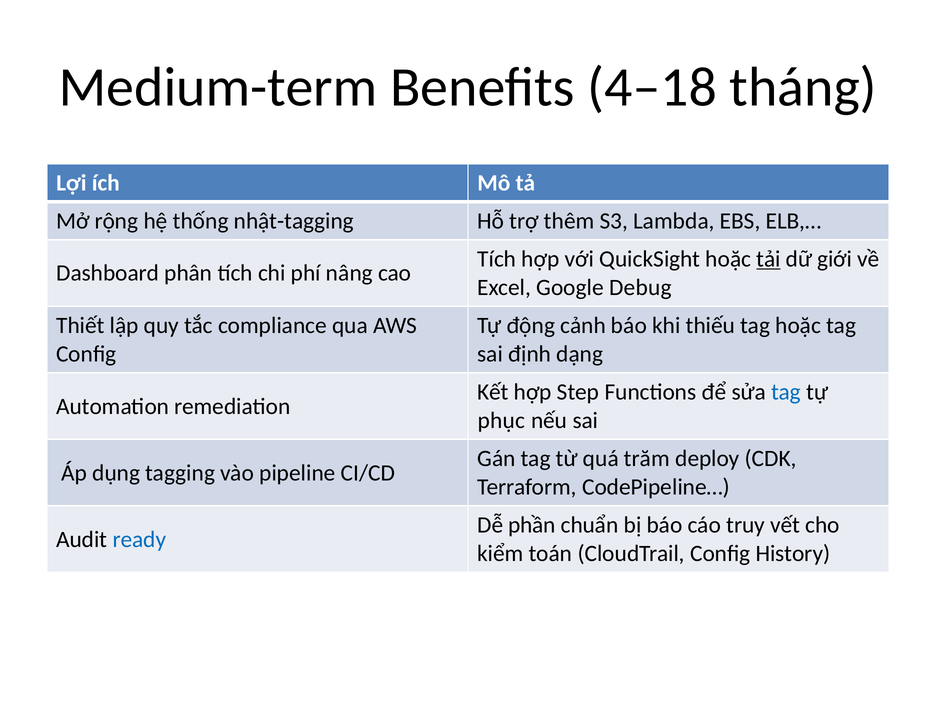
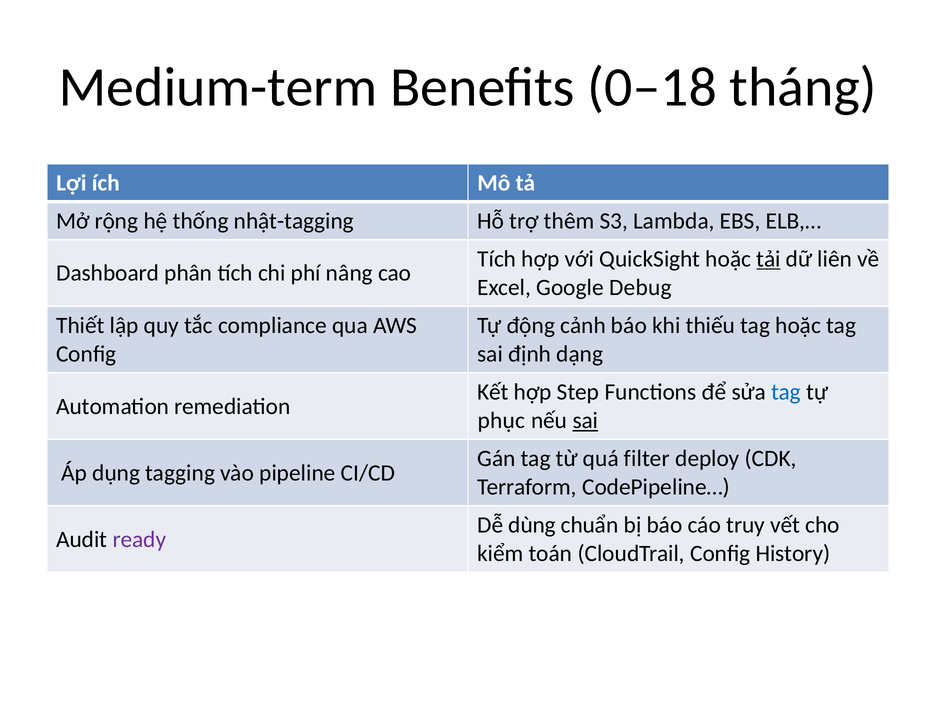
4–18: 4–18 -> 0–18 (652, 87)
giới: giới -> liên (835, 259)
sai underline: none -> present (585, 421)
trăm: trăm -> filter (647, 459)
phần: phần -> dùng (532, 525)
ready colour: blue -> purple (139, 539)
